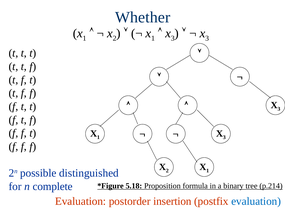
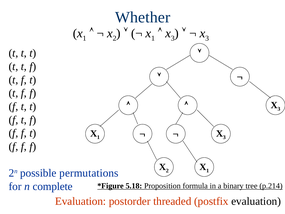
distinguished: distinguished -> permutations (89, 173)
insertion: insertion -> threaded (172, 201)
evaluation colour: blue -> black (256, 201)
